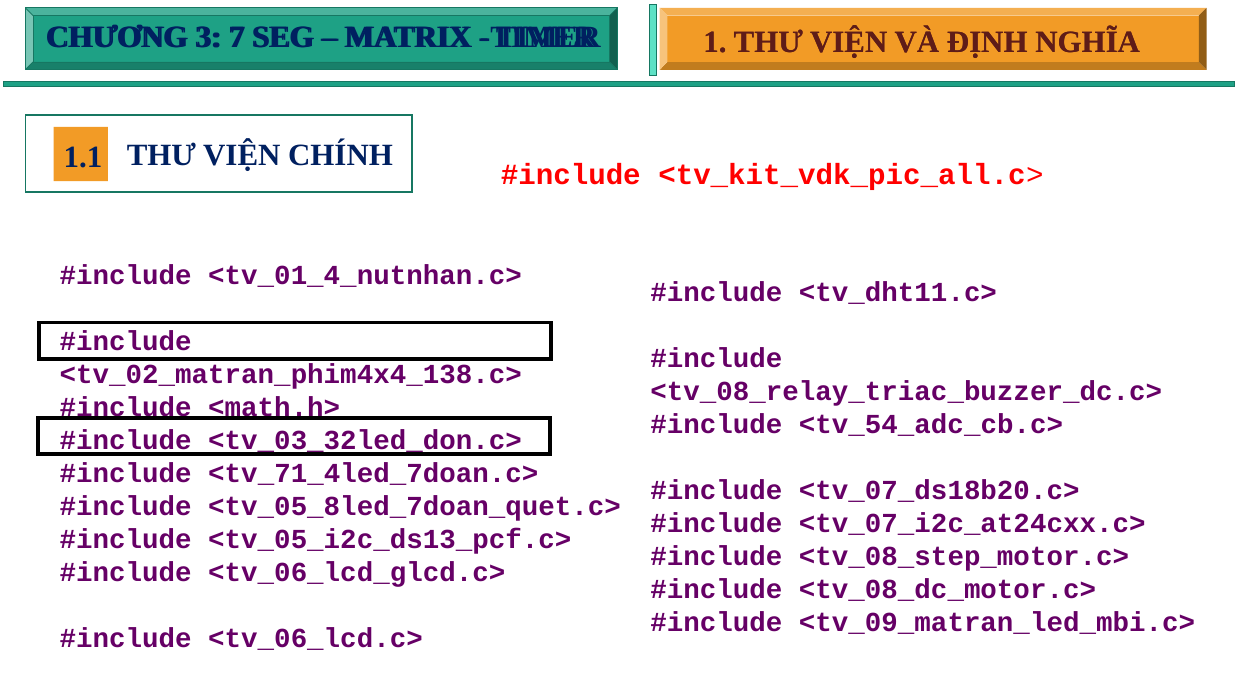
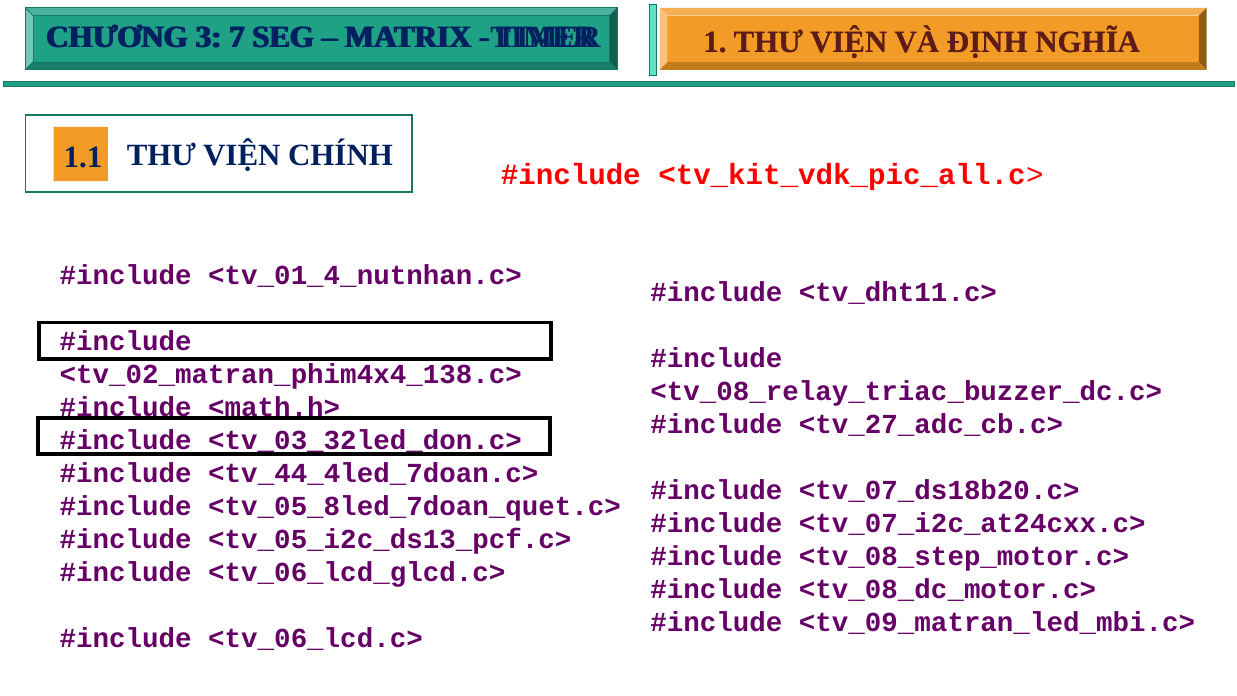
<tv_54_adc_cb.c>: <tv_54_adc_cb.c> -> <tv_27_adc_cb.c> (931, 424)
<tv_71_4led_7doan.c>: <tv_71_4led_7doan.c> -> <tv_44_4led_7doan.c> (373, 473)
